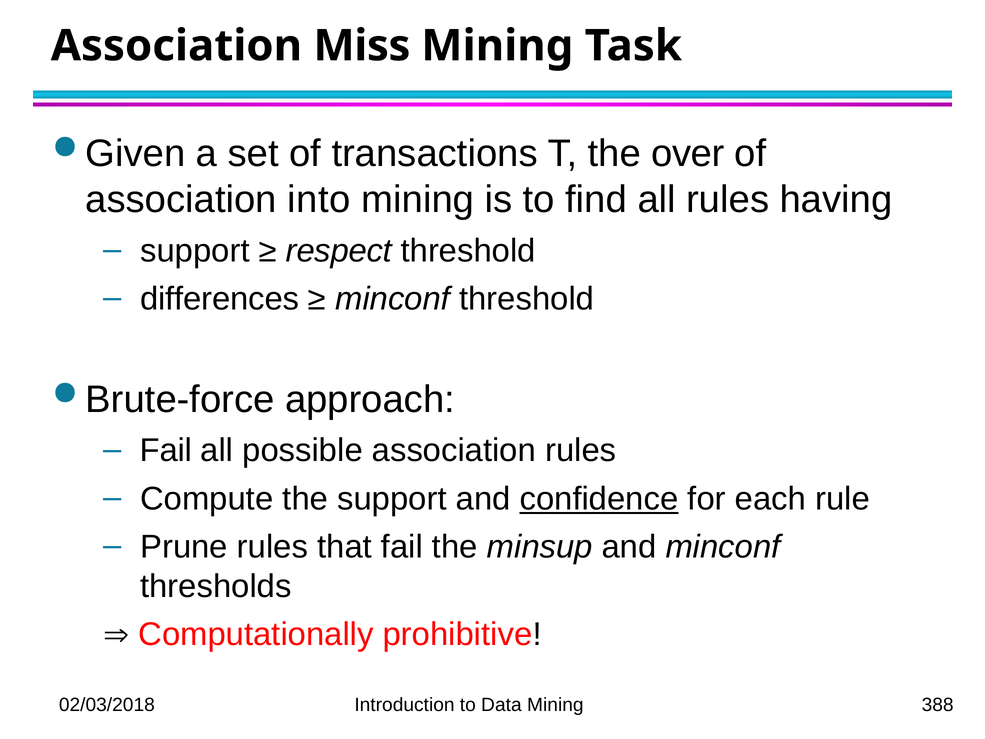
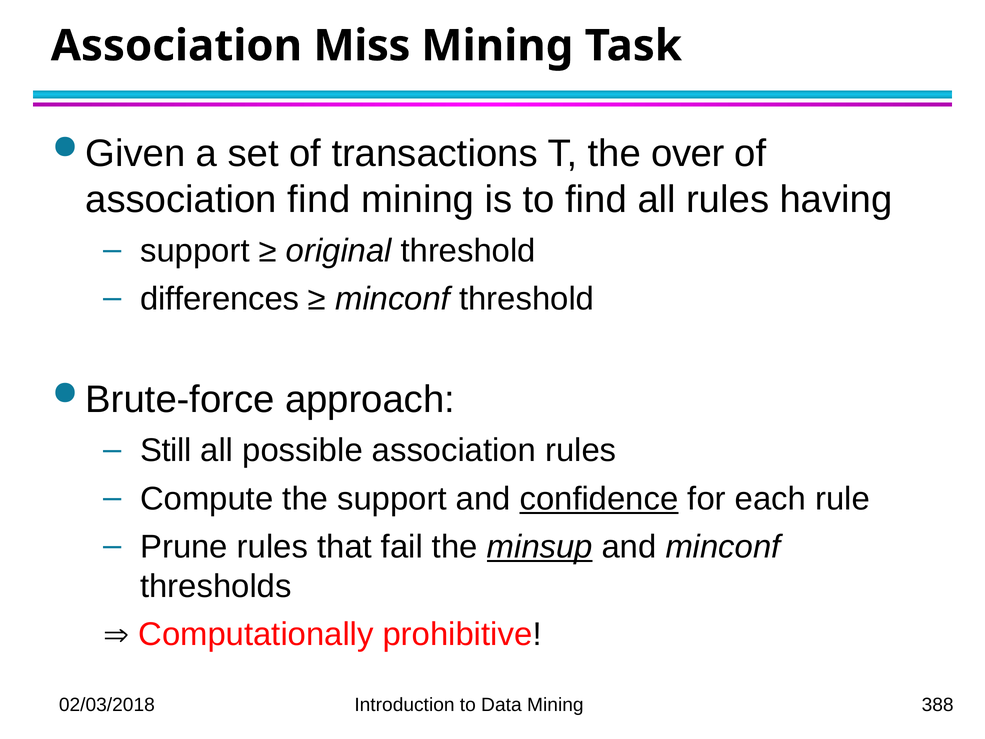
association into: into -> find (319, 200)
respect: respect -> original (339, 251)
Fail: Fail -> Still (166, 450)
minsup underline: none -> present (540, 547)
